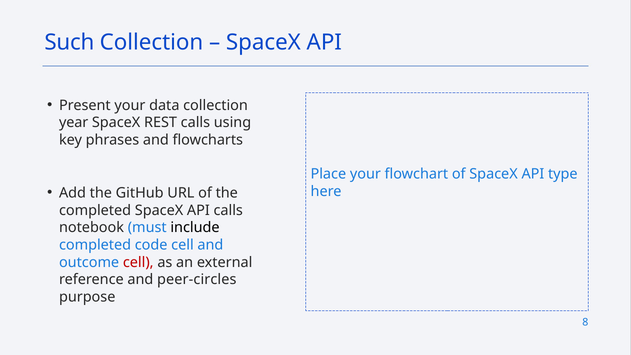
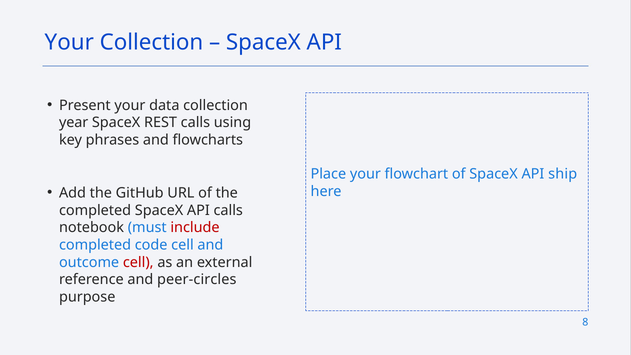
Such: Such -> Your (69, 42)
type: type -> ship (563, 174)
include colour: black -> red (195, 228)
